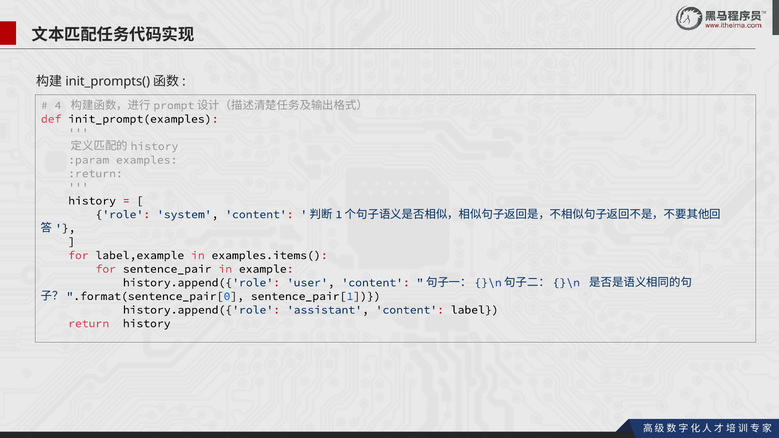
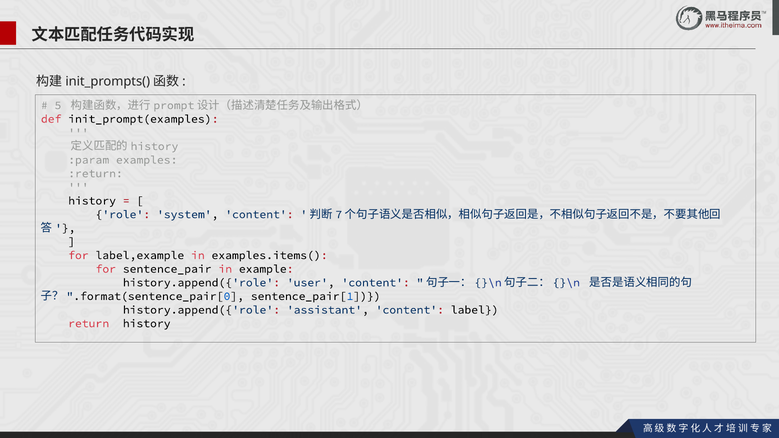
4: 4 -> 5 (58, 105)
1: 1 -> 7 (339, 214)
